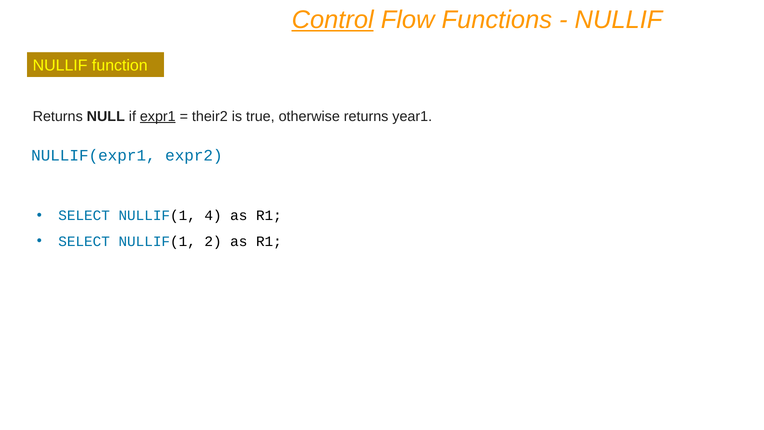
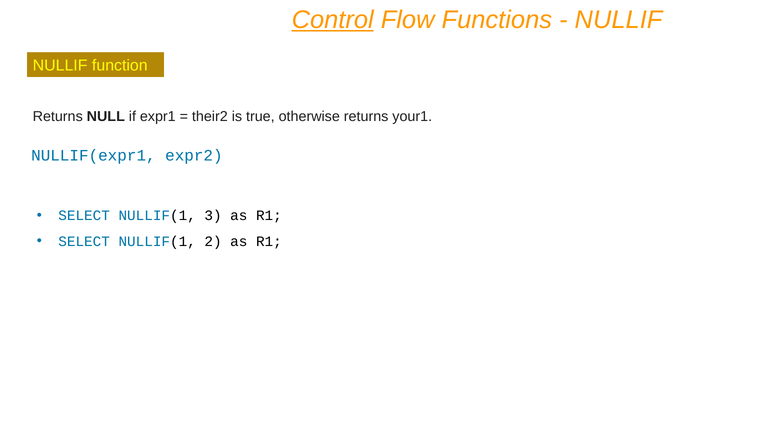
expr1 underline: present -> none (158, 116)
year1: year1 -> your1 (412, 116)
4: 4 -> 3 (213, 215)
